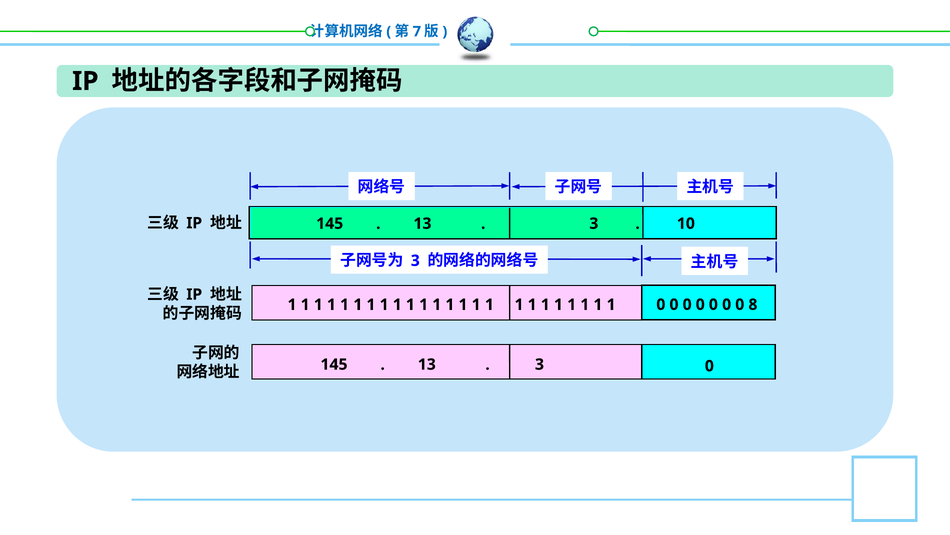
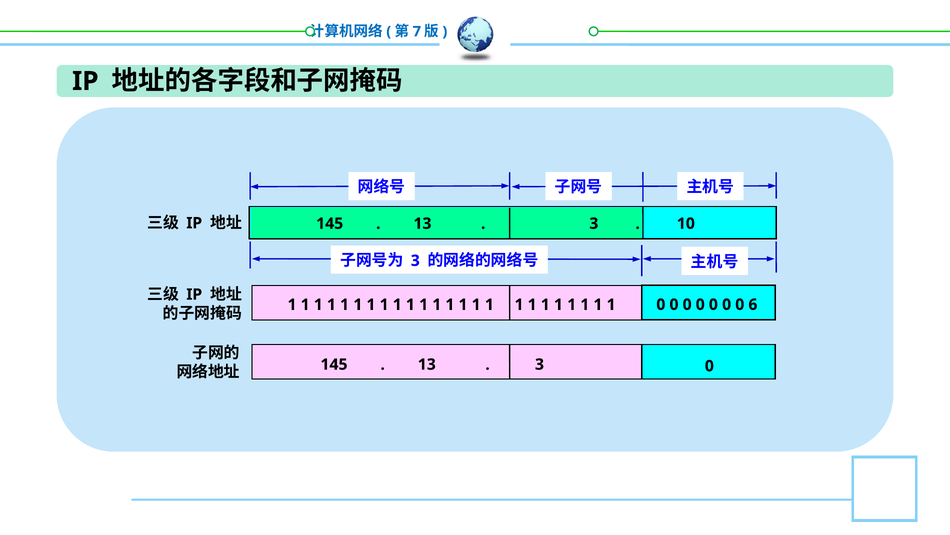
8: 8 -> 6 (753, 304)
